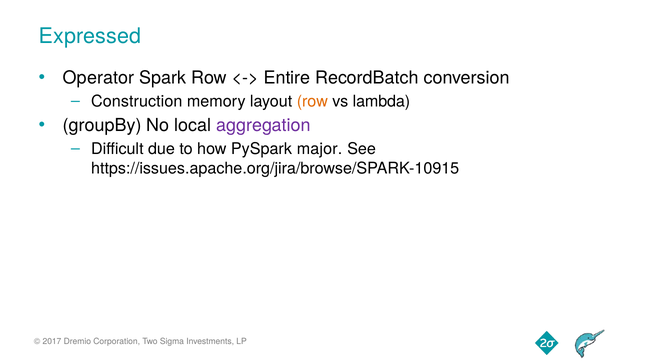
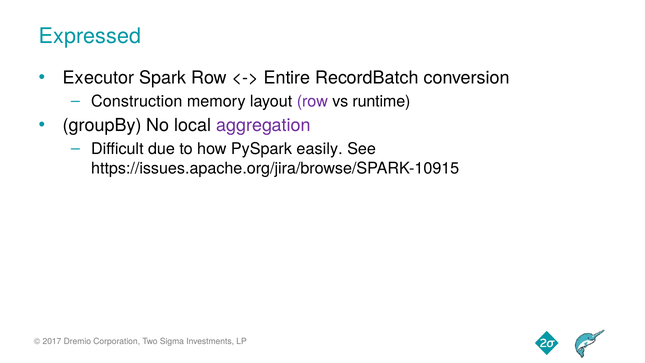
Operator: Operator -> Executor (99, 78)
row colour: orange -> purple (312, 101)
lambda: lambda -> runtime (381, 101)
major: major -> easily (320, 149)
